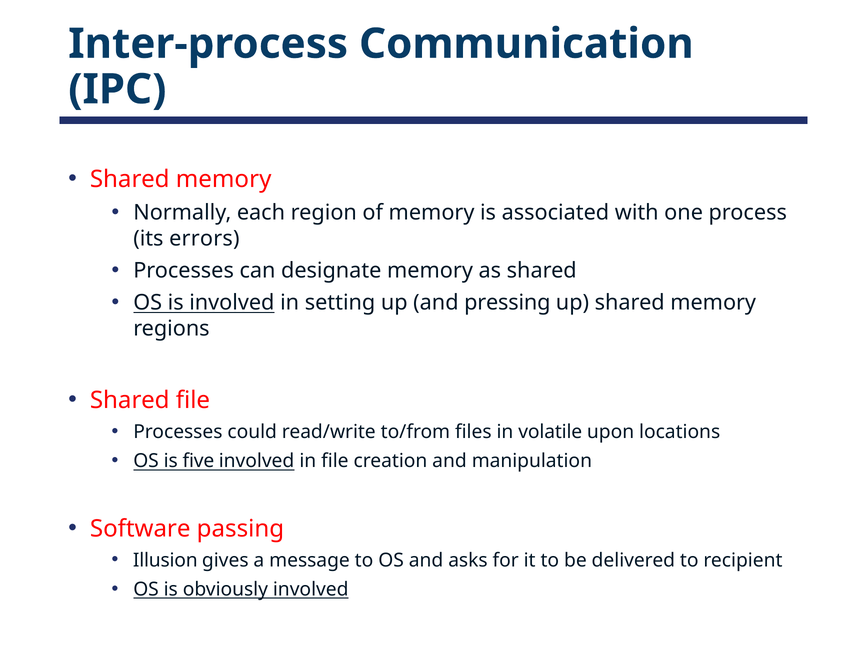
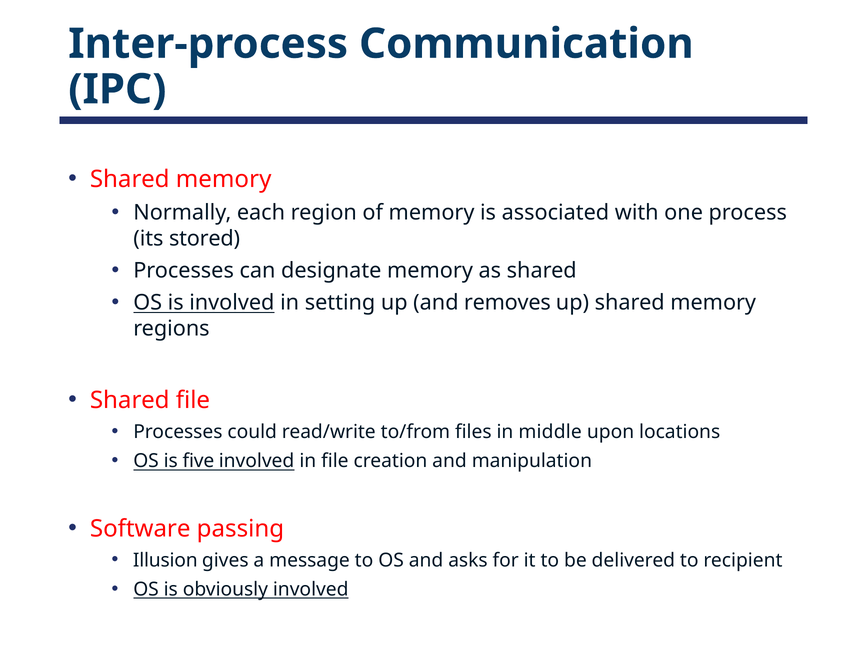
errors: errors -> stored (205, 239)
pressing: pressing -> removes (507, 303)
volatile: volatile -> middle (550, 432)
